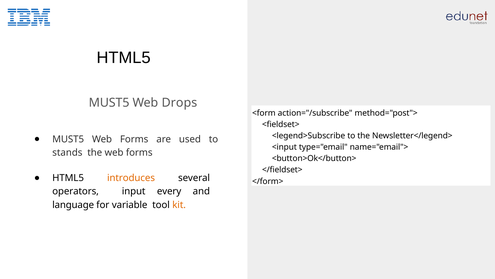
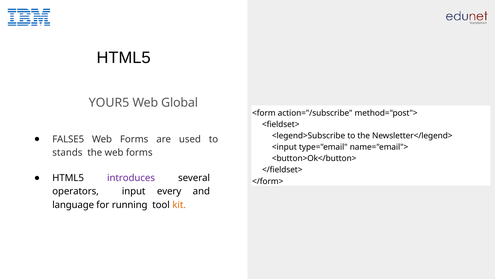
MUST5: MUST5 -> YOUR5 (109, 102)
Drops: Drops -> Global (180, 102)
MUST5: MUST5 -> FALSE5 (68, 139)
introduces colour: orange -> purple (131, 178)
variable: variable -> running (130, 204)
